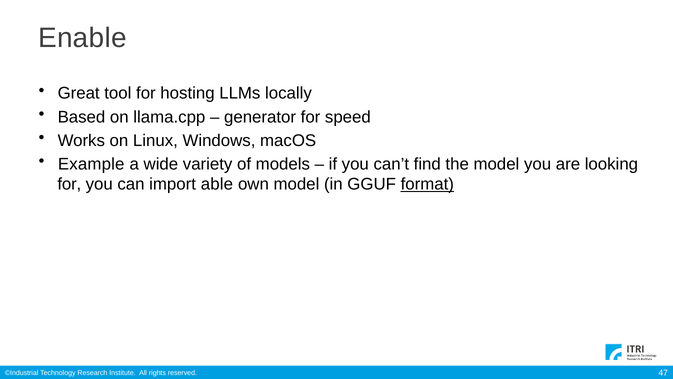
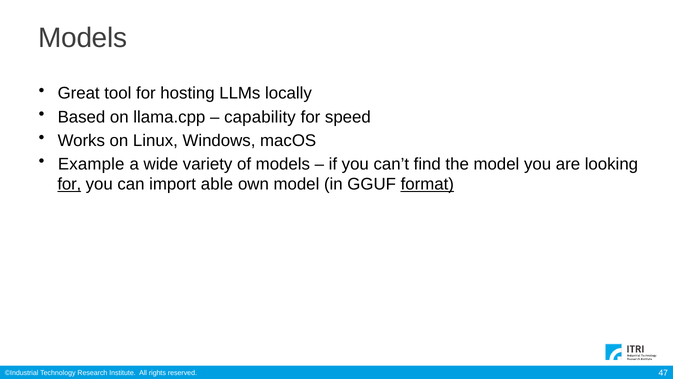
Enable: Enable -> Models (83, 38)
generator: generator -> capability (260, 117)
for underline: none -> present (69, 184)
